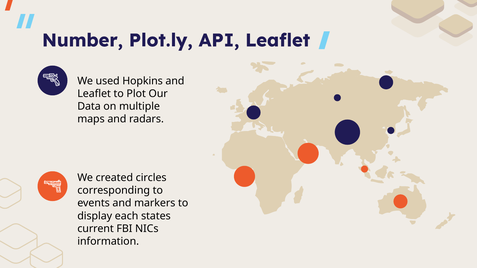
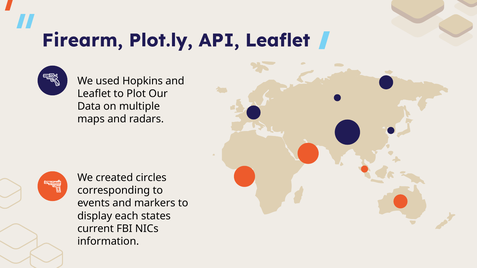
Number: Number -> Firearm (82, 40)
